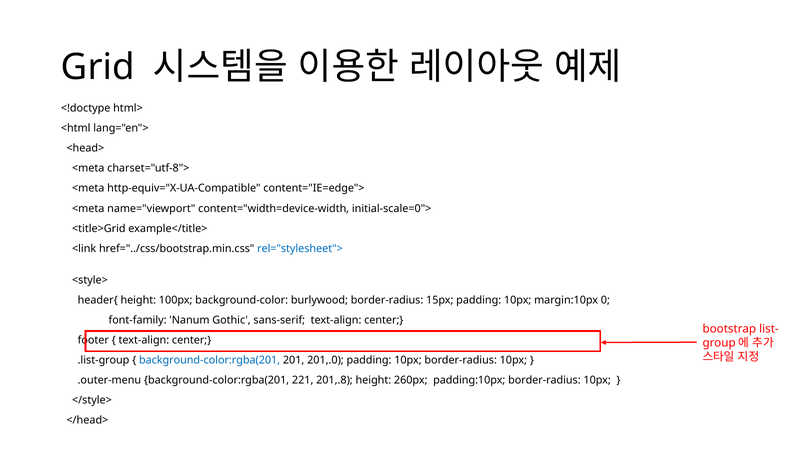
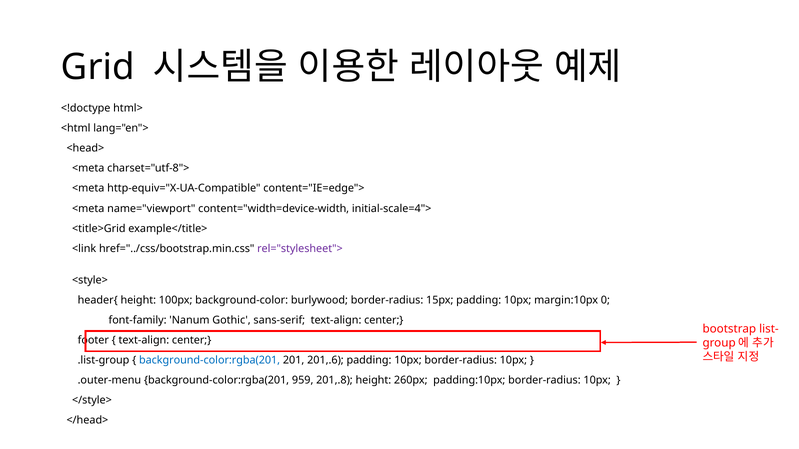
initial-scale=0">: initial-scale=0"> -> initial-scale=4"> (392, 209)
rel="stylesheet"> colour: blue -> purple (300, 249)
201,.0: 201,.0 -> 201,.6 (325, 361)
221: 221 -> 959 (303, 381)
